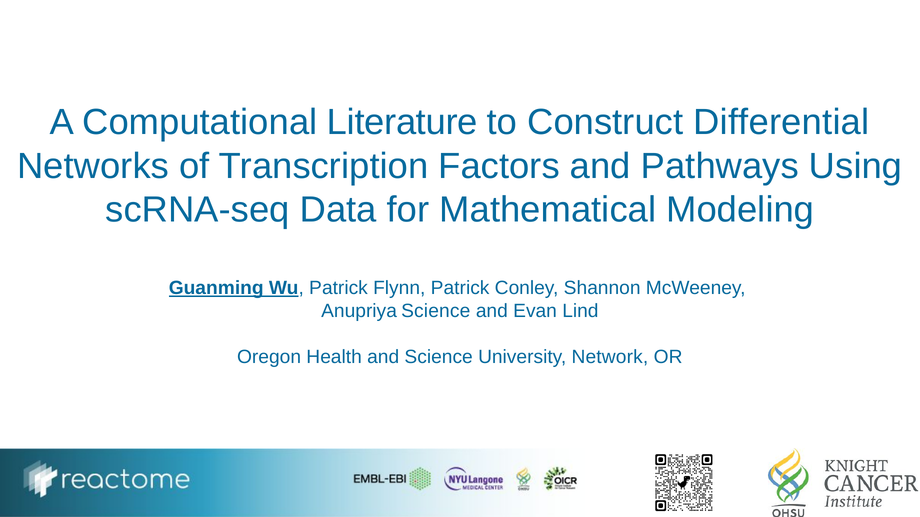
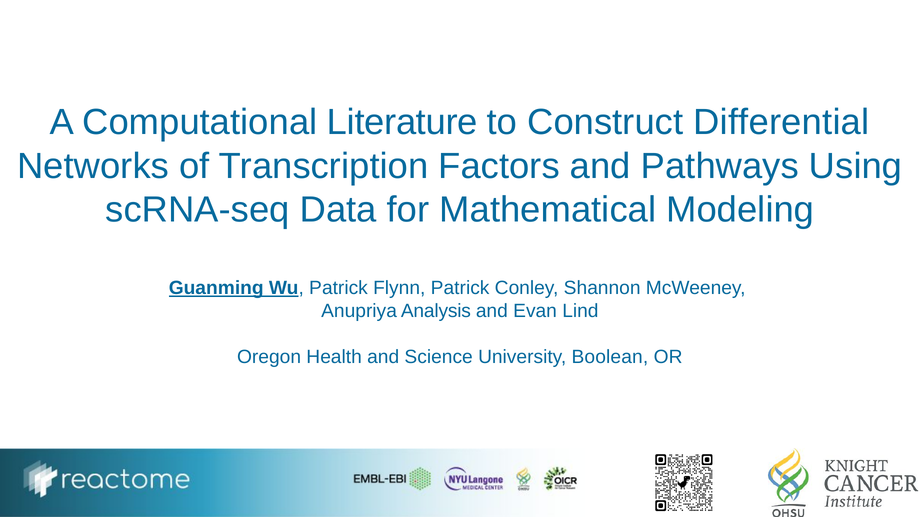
Anupriya Science: Science -> Analysis (436, 311)
Network: Network -> Boolean (610, 357)
